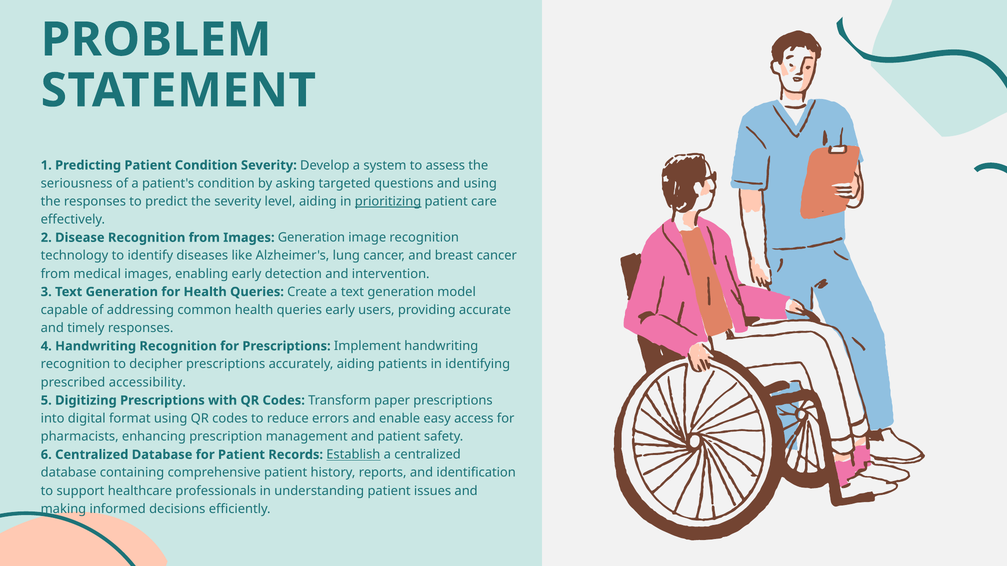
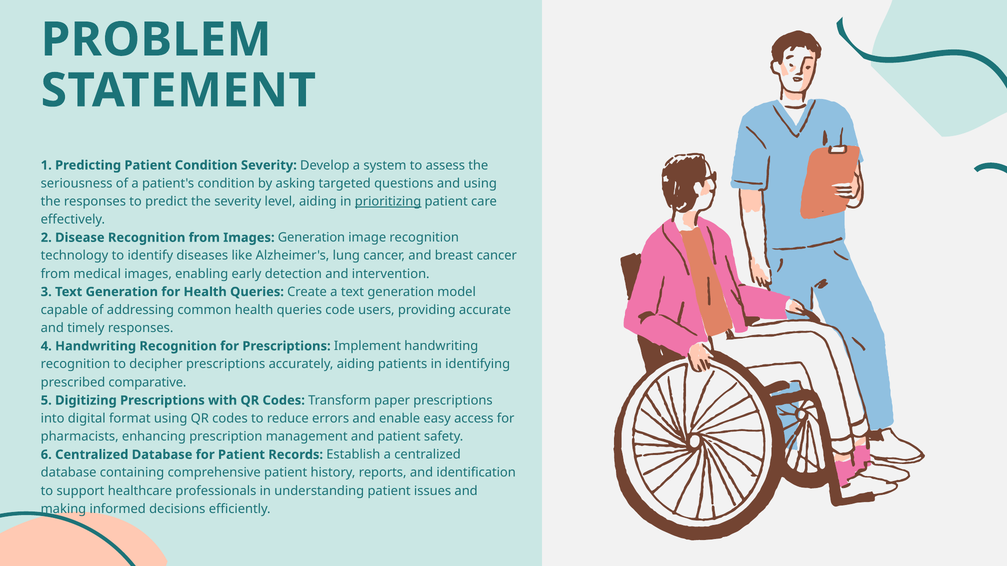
queries early: early -> code (340, 310)
accessibility: accessibility -> comparative (147, 383)
Establish underline: present -> none (353, 455)
